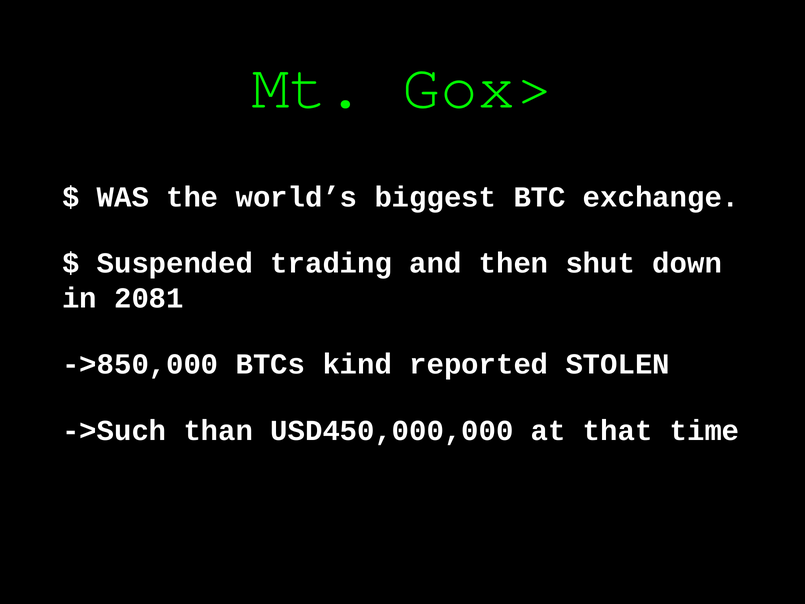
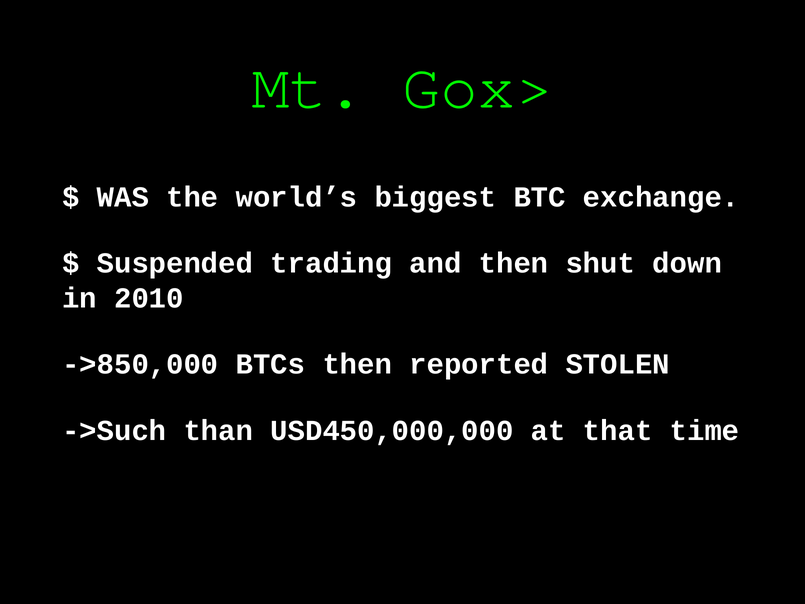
2081: 2081 -> 2010 (149, 298)
BTCs kind: kind -> then (357, 364)
